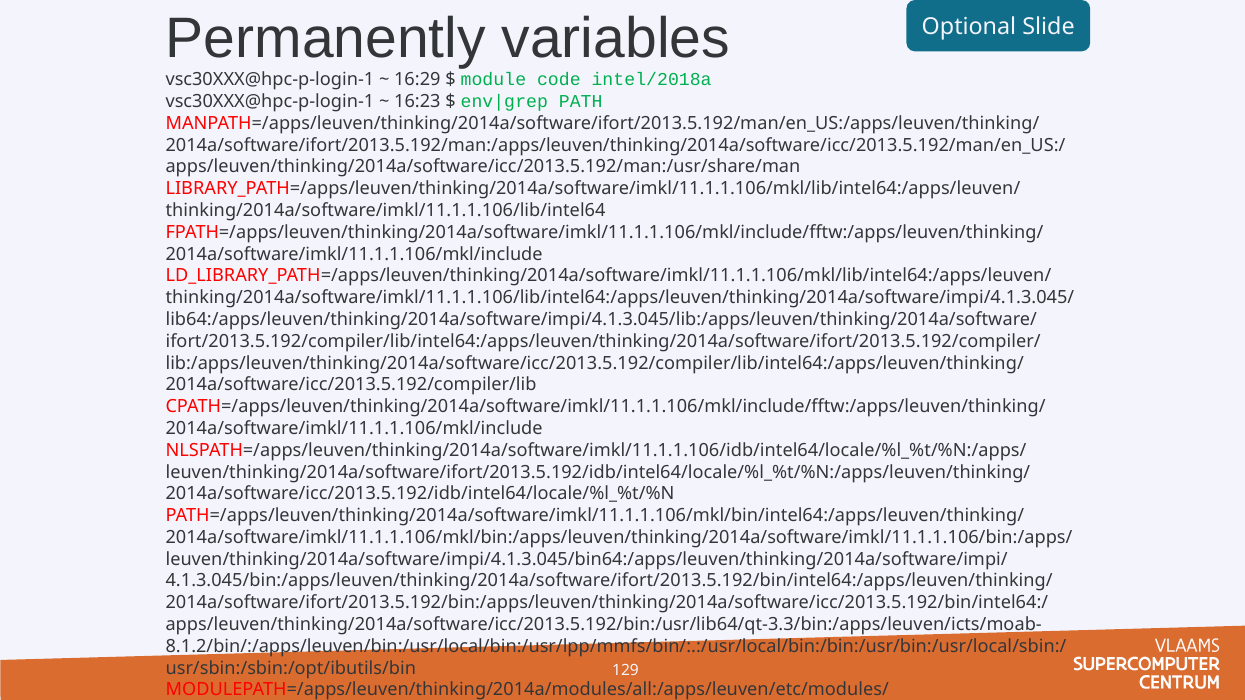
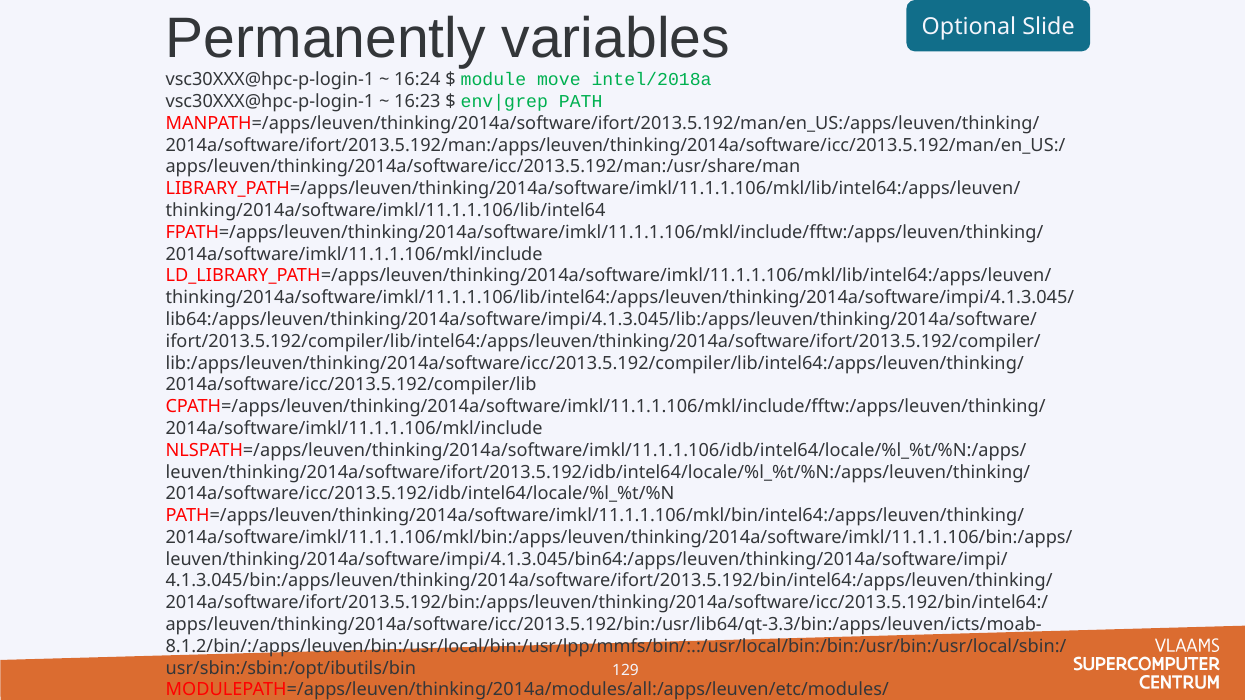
16:29: 16:29 -> 16:24 (417, 80)
code: code -> move (559, 80)
